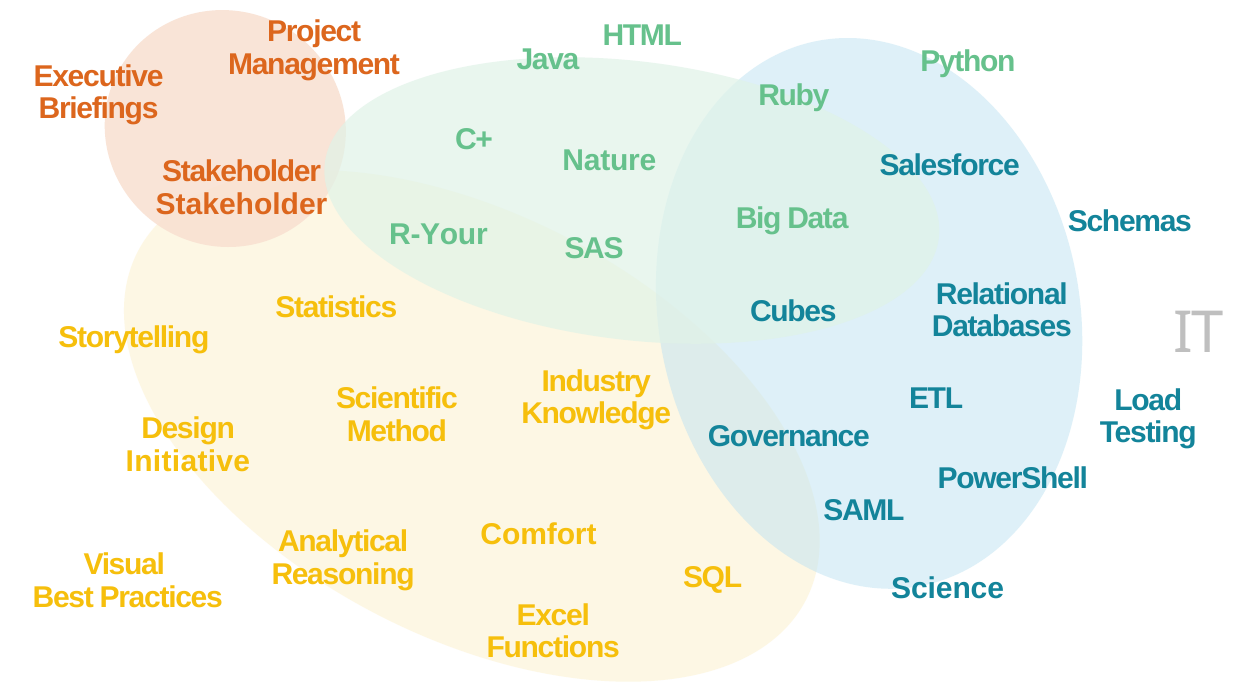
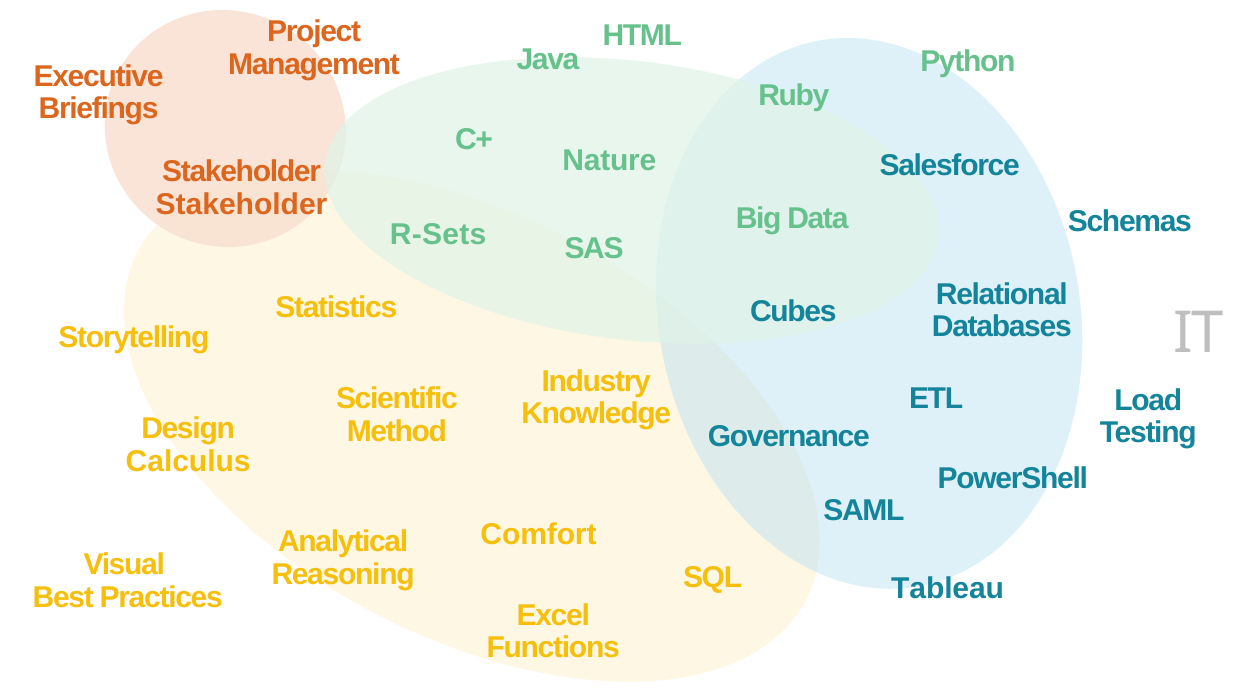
R-Your: R-Your -> R-Sets (438, 235)
Initiative: Initiative -> Calculus (188, 461)
Science: Science -> Tableau (948, 589)
